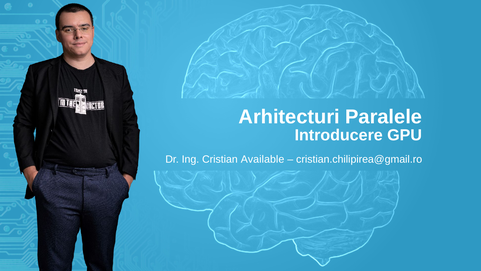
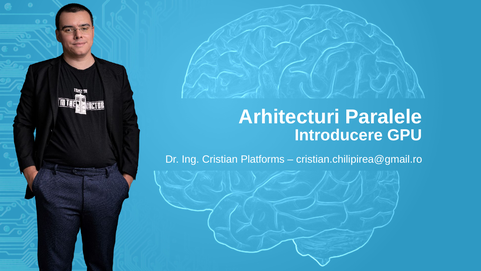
Available: Available -> Platforms (263, 159)
